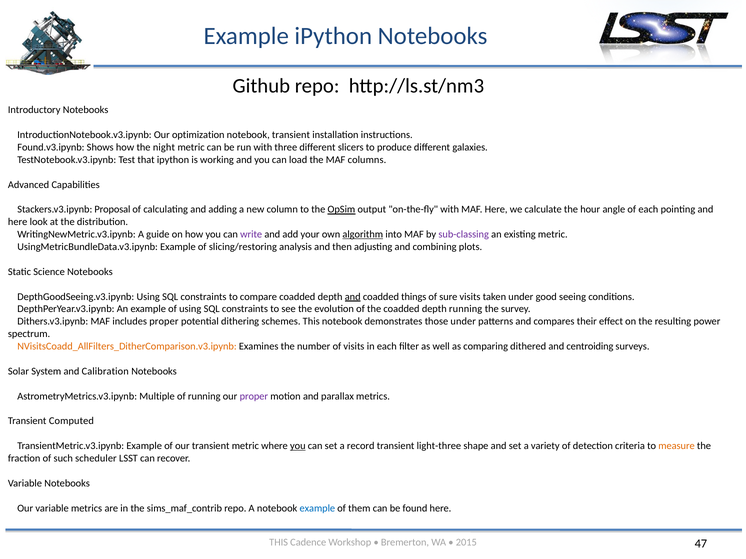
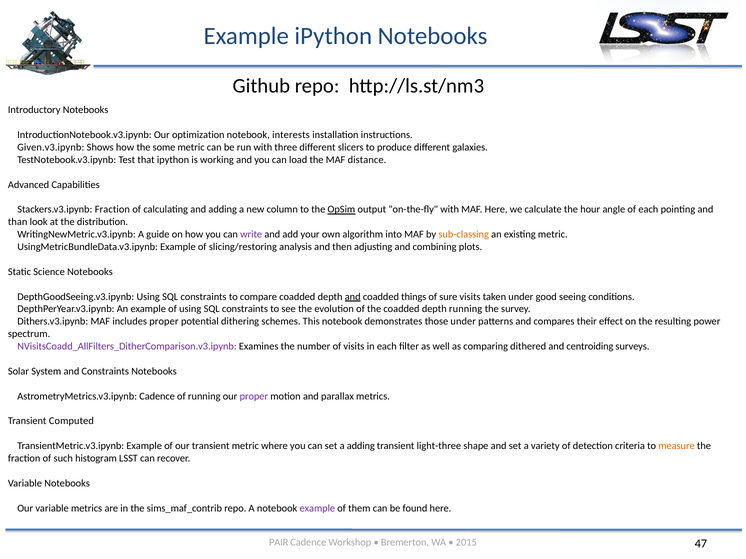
notebook transient: transient -> interests (291, 135)
Found.v3.ipynb: Found.v3.ipynb -> Given.v3.ipynb (51, 147)
night: night -> some (164, 147)
columns: columns -> distance (367, 160)
Stackers.v3.ipynb Proposal: Proposal -> Fraction (112, 210)
here: here -> than (18, 222)
algorithm underline: present -> none (363, 235)
sub-classing colour: purple -> orange (464, 235)
NVisitsCoadd_AllFilters_DitherComparison.v3.ipynb colour: orange -> purple (127, 347)
and Calibration: Calibration -> Constraints (105, 372)
AstrometryMetrics.v3.ipynb Multiple: Multiple -> Cadence (157, 396)
you underline: present -> none (298, 446)
a record: record -> adding (361, 446)
scheduler: scheduler -> histogram (96, 459)
example colour: blue -> purple (317, 509)
THIS: THIS -> PAIR (279, 543)
